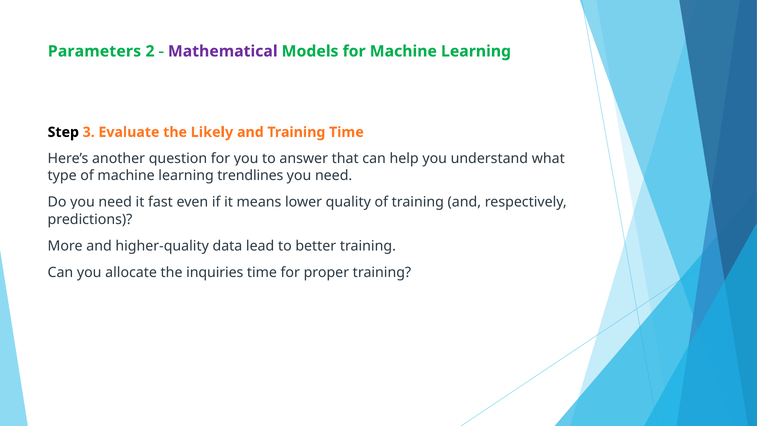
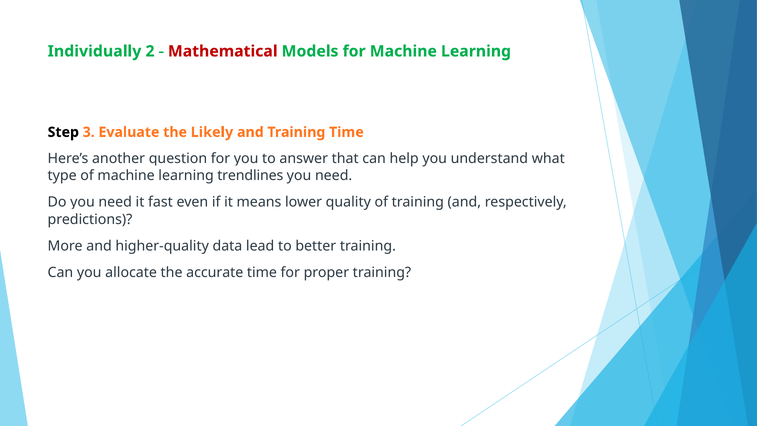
Parameters: Parameters -> Individually (95, 51)
Mathematical colour: purple -> red (223, 51)
inquiries: inquiries -> accurate (215, 272)
